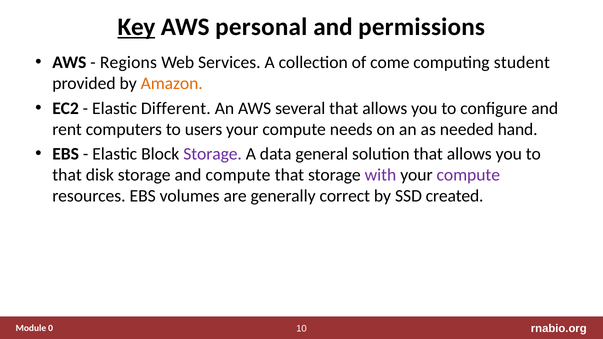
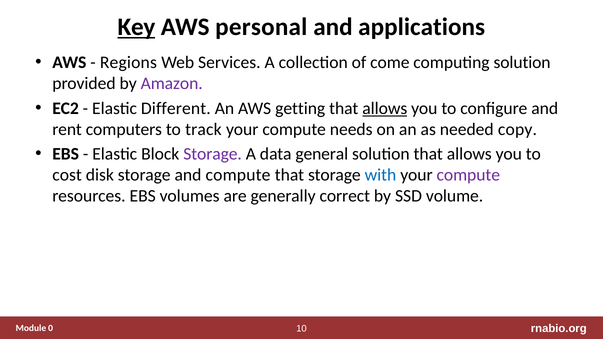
permissions: permissions -> applications (422, 27)
computing student: student -> solution (522, 63)
Amazon colour: orange -> purple (172, 84)
several: several -> getting (300, 108)
allows underline: none -> present (385, 108)
users: users -> track (203, 129)
hand: hand -> copy (517, 129)
that: that -> cost (67, 175)
with colour: purple -> blue (380, 175)
created: created -> volume (455, 196)
